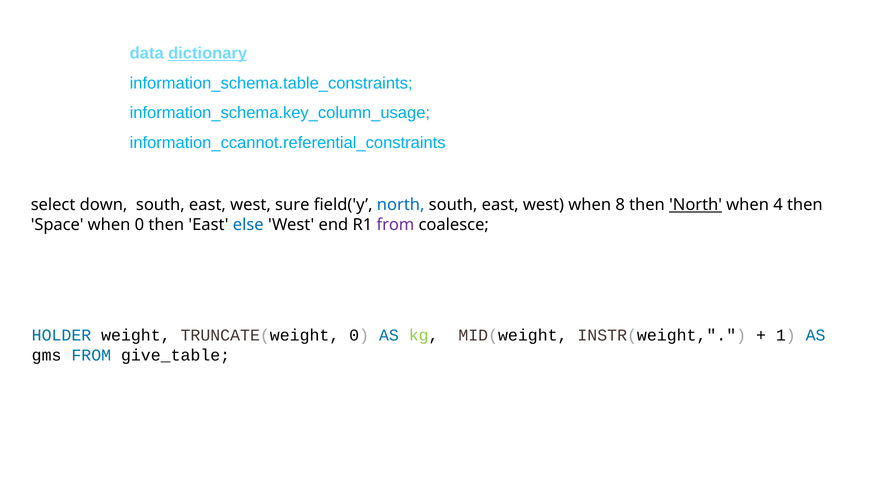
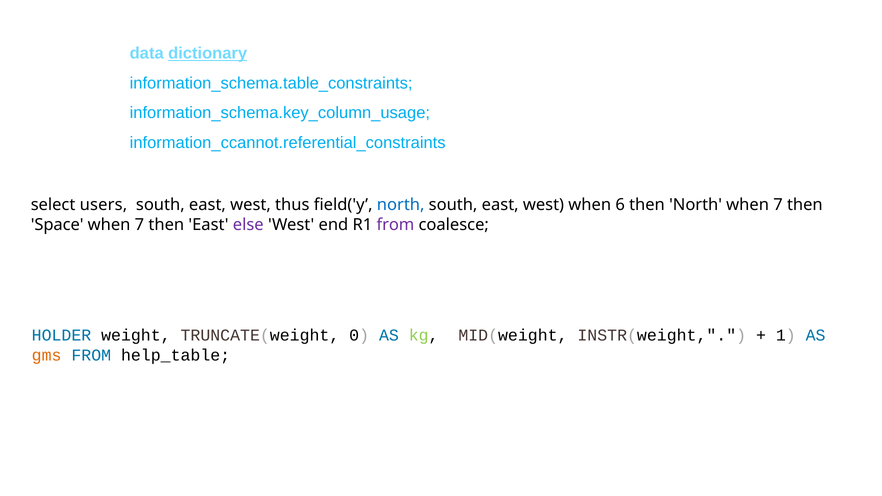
down: down -> users (103, 205)
sure: sure -> thus (292, 205)
8: 8 -> 6 (620, 205)
North underline: present -> none (696, 205)
4: 4 -> 7 (778, 205)
0: 0 -> 7 (139, 225)
else colour: blue -> purple (248, 225)
gms colour: black -> orange (47, 355)
give_table: give_table -> help_table (176, 355)
